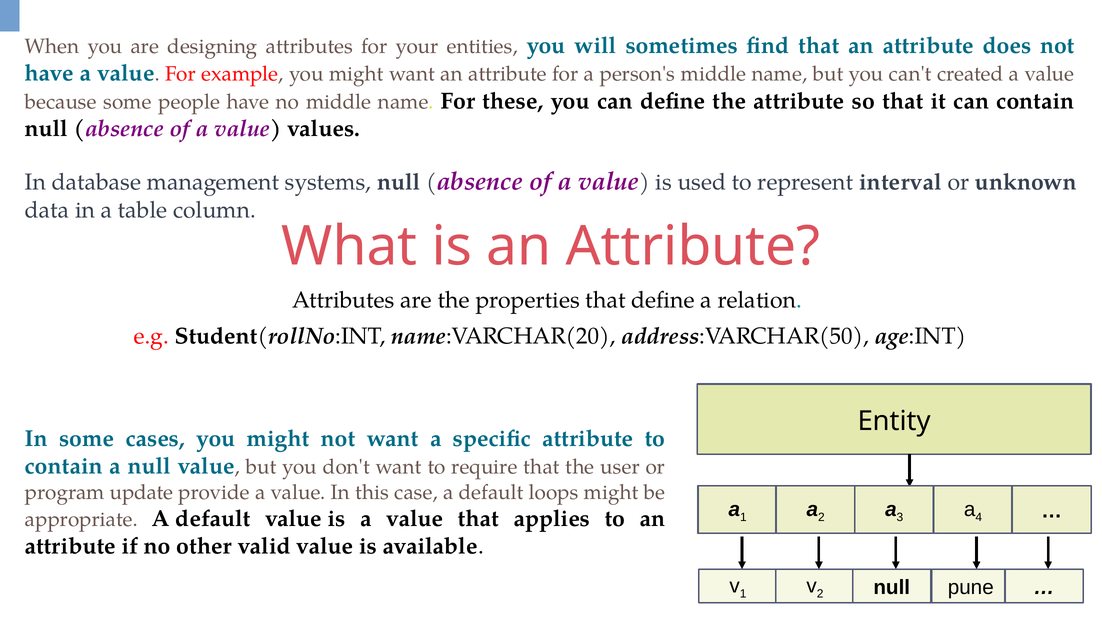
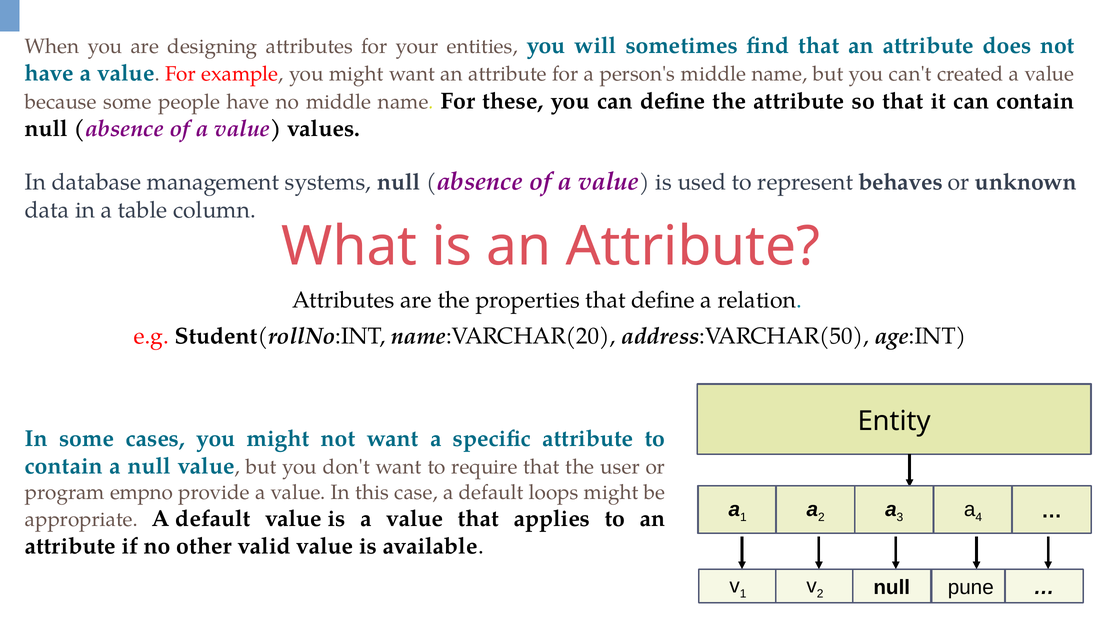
interval: interval -> behaves (901, 182)
update: update -> empno (142, 492)
